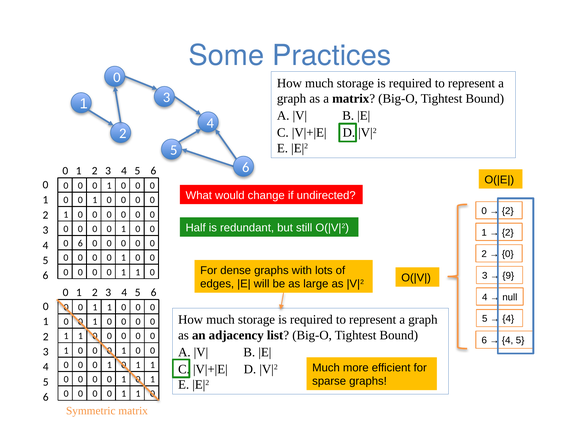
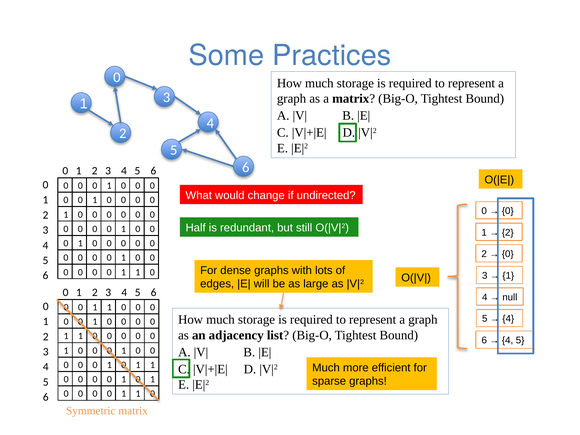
2: 2 -> 0 (508, 211)
6: 6 -> 1 (80, 243)
9: 9 -> 1 (508, 276)
